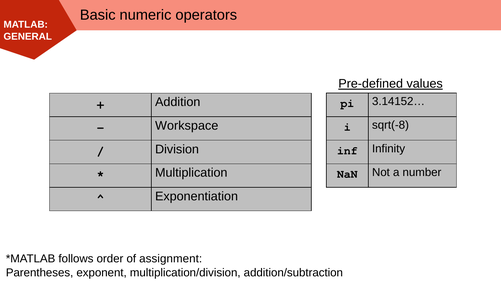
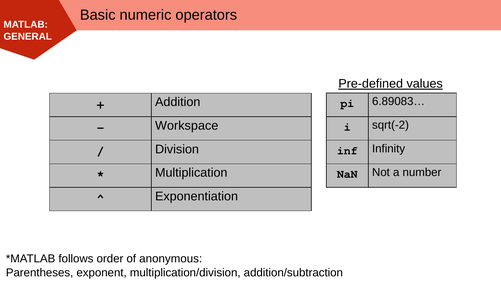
3.14152…: 3.14152… -> 6.89083… (398, 101)
sqrt(-8: sqrt(-8 -> sqrt(-2 (391, 125)
assignment: assignment -> anonymous (171, 259)
